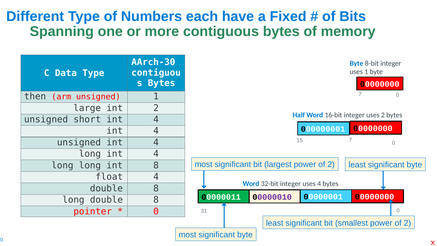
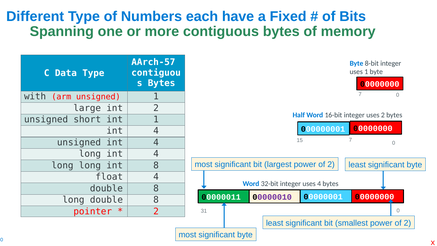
AArch-30: AArch-30 -> AArch-57 (153, 62)
then: then -> with (35, 96)
short int 4: 4 -> 1 (156, 119)
0: 0 -> 2 (156, 211)
